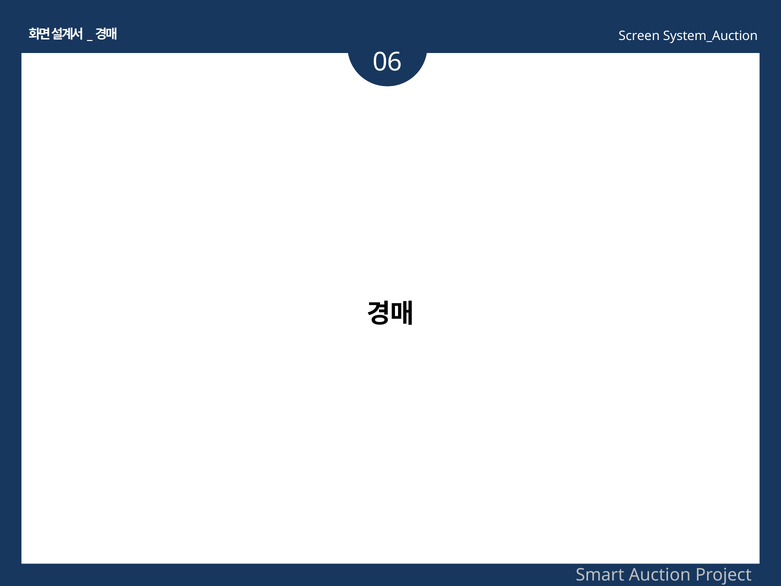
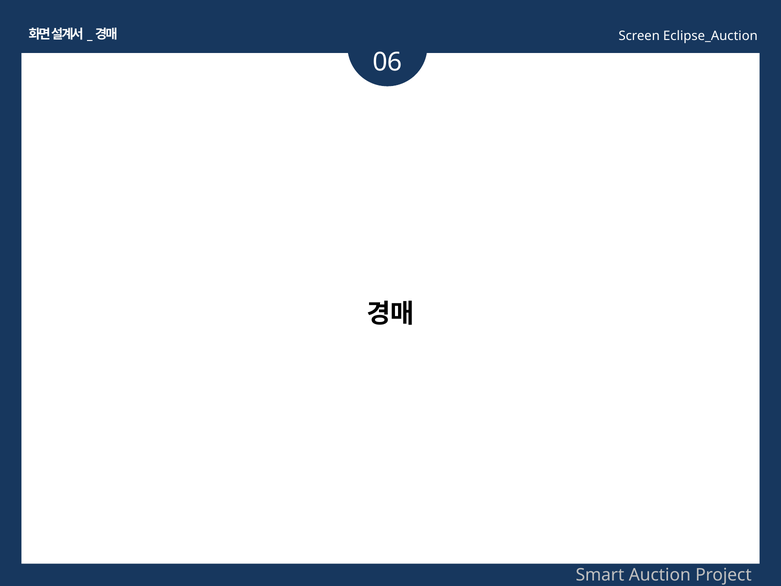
System_Auction: System_Auction -> Eclipse_Auction (710, 36)
